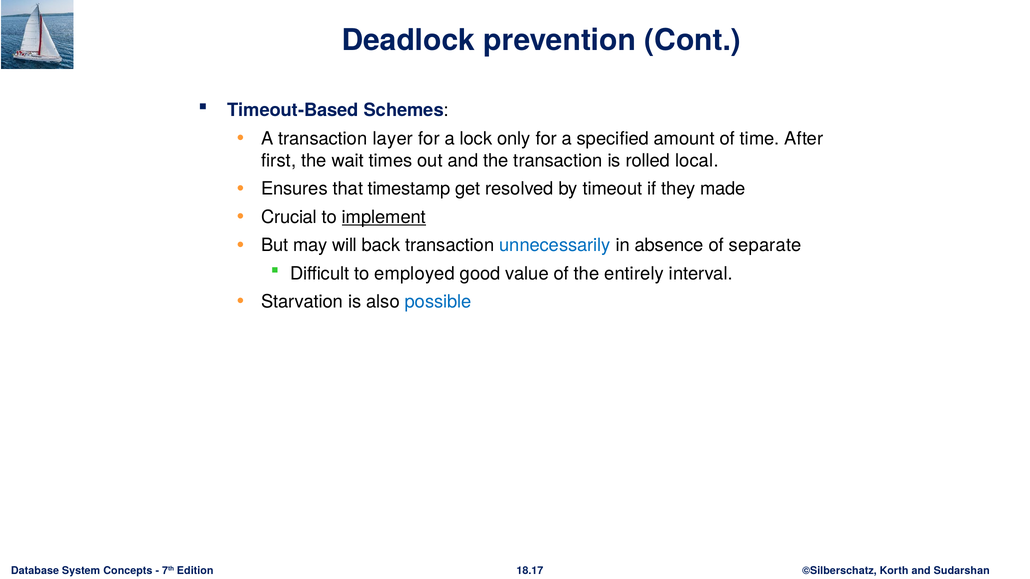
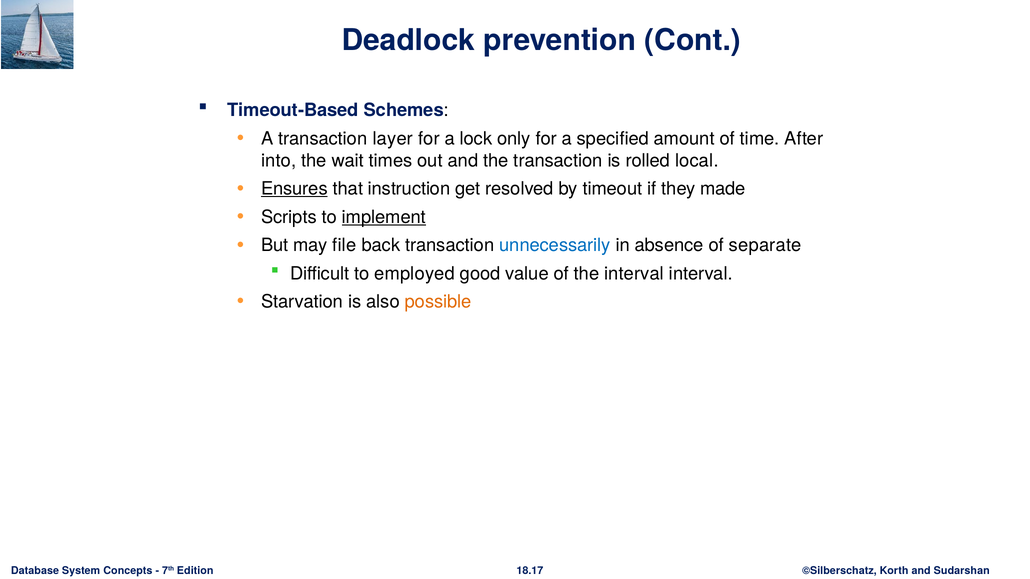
first: first -> into (279, 161)
Ensures underline: none -> present (294, 189)
timestamp: timestamp -> instruction (409, 189)
Crucial: Crucial -> Scripts (289, 217)
will: will -> file (344, 245)
the entirely: entirely -> interval (634, 274)
possible colour: blue -> orange (438, 302)
